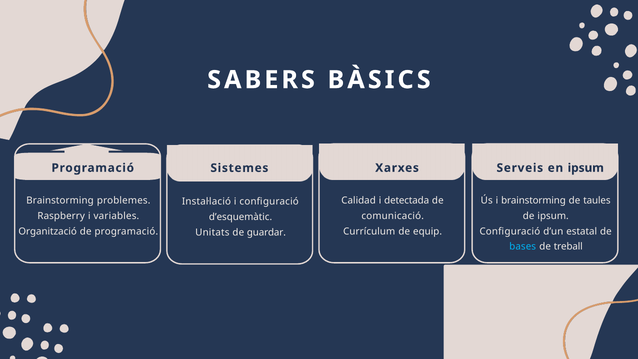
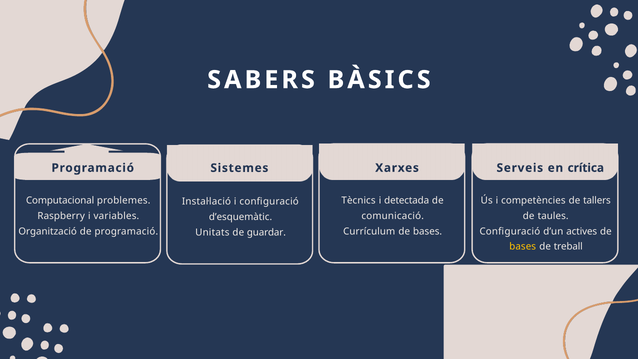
en ipsum: ipsum -> crítica (586, 168)
Brainstorming: Brainstorming -> Computacional (60, 200)
Calidad: Calidad -> Tècnics (359, 200)
i brainstorming: brainstorming -> competències (533, 200)
taules: taules -> tallers (597, 200)
de ipsum: ipsum -> taules (553, 216)
equip: equip -> bases (428, 231)
estatal: estatal -> actives (582, 231)
bases colour: light blue -> yellow (523, 247)
